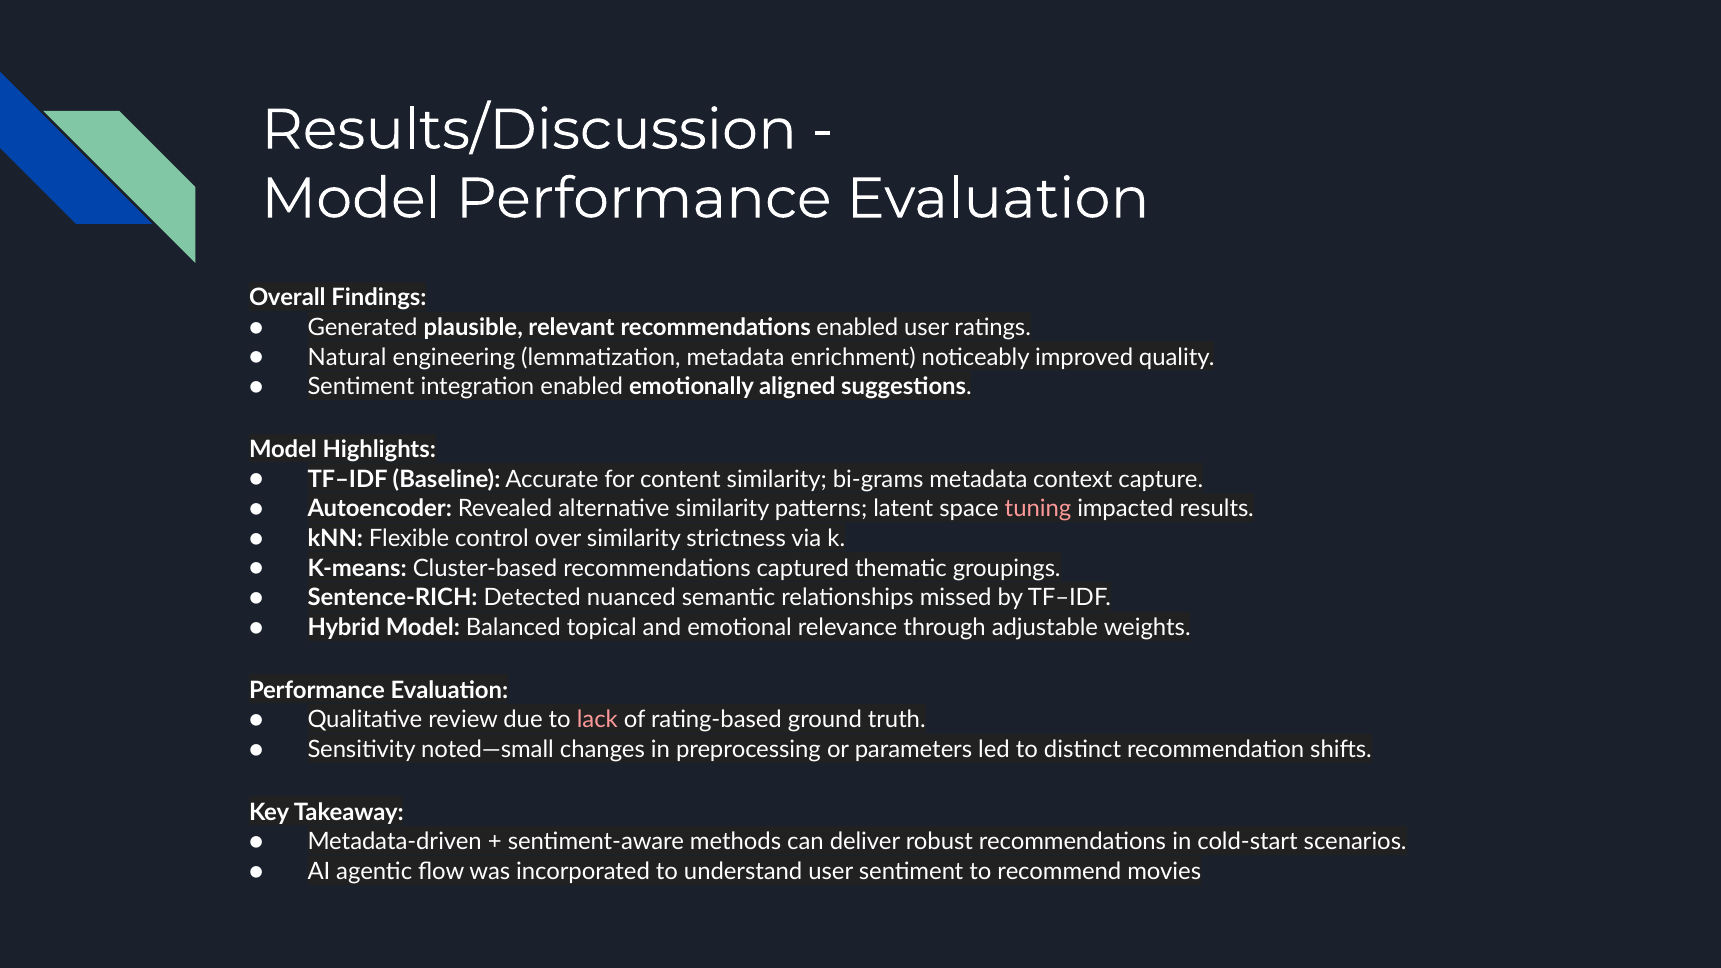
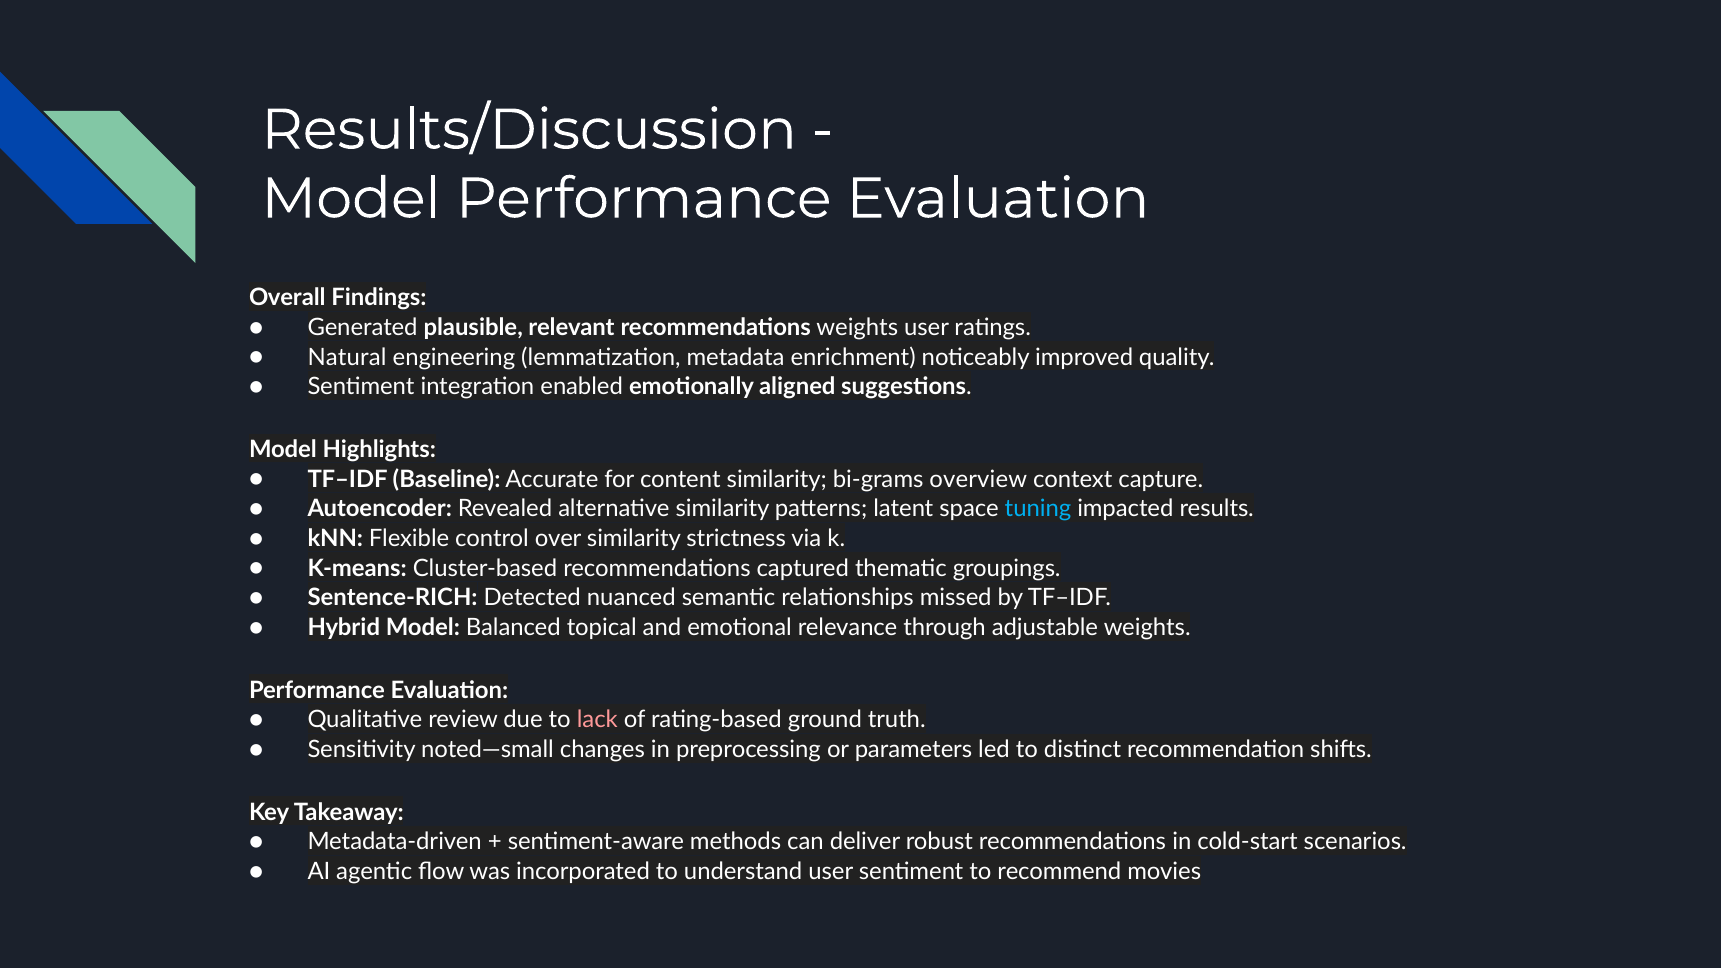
recommendations enabled: enabled -> weights (857, 327)
bi-grams metadata: metadata -> overview (978, 479)
tuning colour: pink -> light blue (1038, 509)
